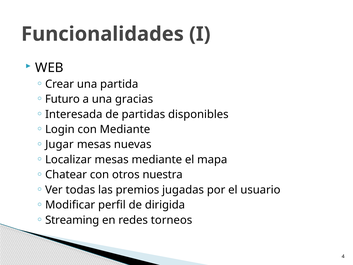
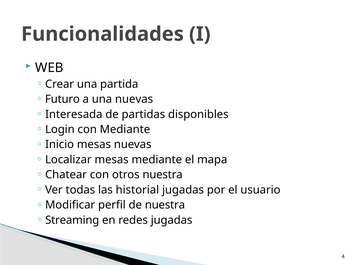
una gracias: gracias -> nuevas (134, 99)
Jugar: Jugar -> Inicio (60, 144)
premios: premios -> historial (137, 190)
de dirigida: dirigida -> nuestra (165, 205)
redes torneos: torneos -> jugadas (172, 220)
